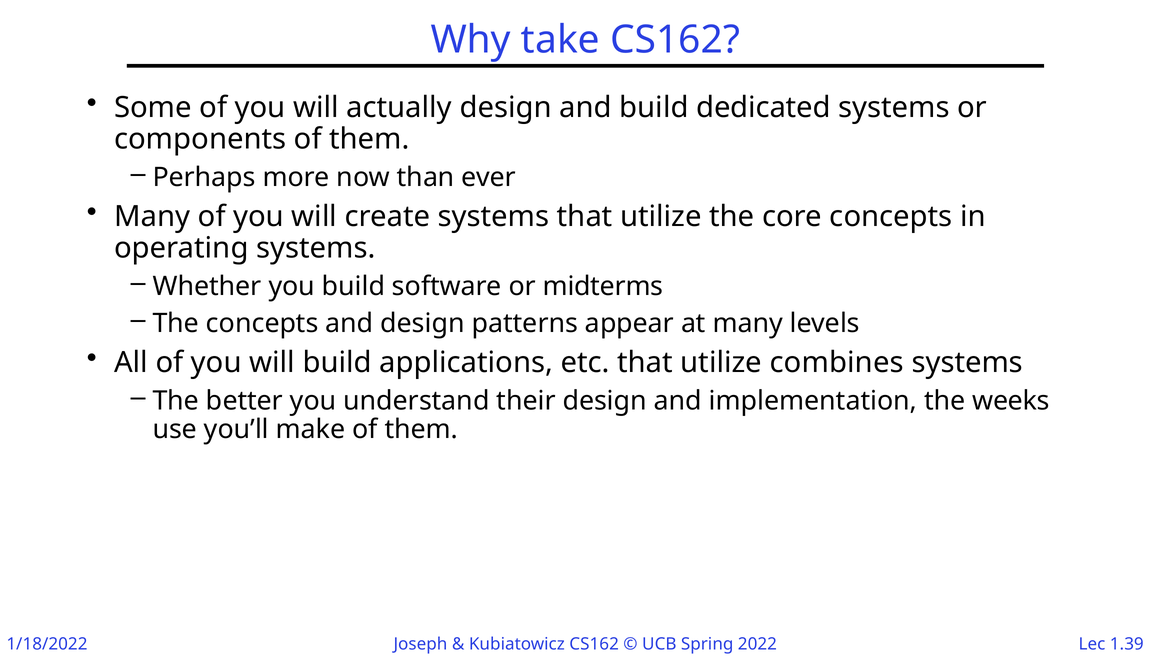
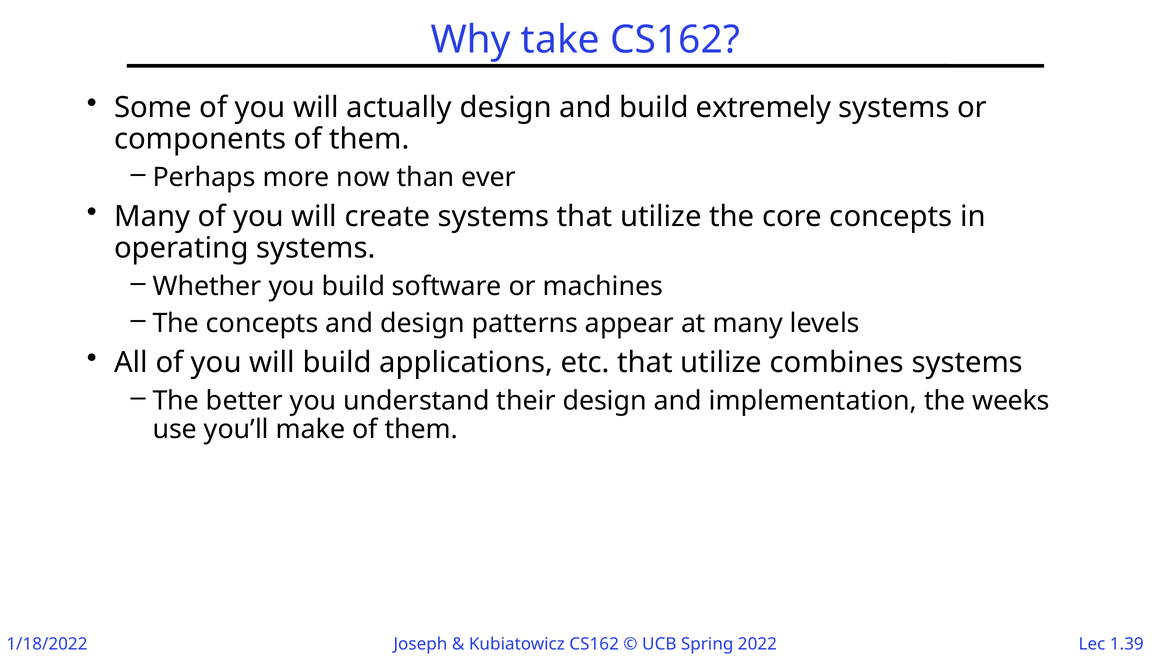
dedicated: dedicated -> extremely (763, 108)
midterms: midterms -> machines (603, 287)
